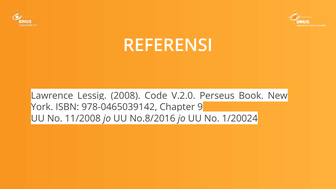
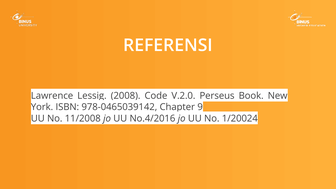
No.8/2016: No.8/2016 -> No.4/2016 (152, 118)
